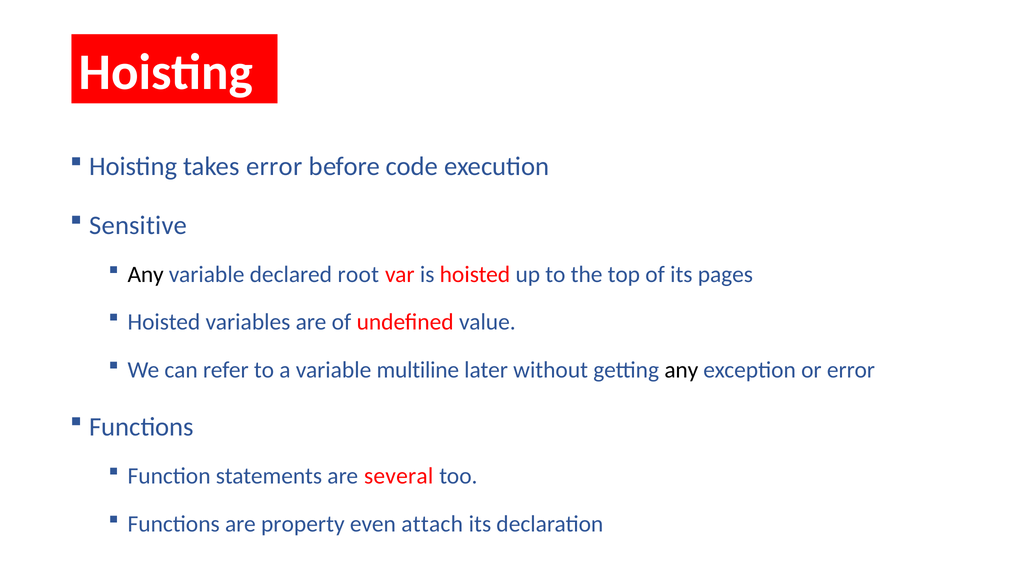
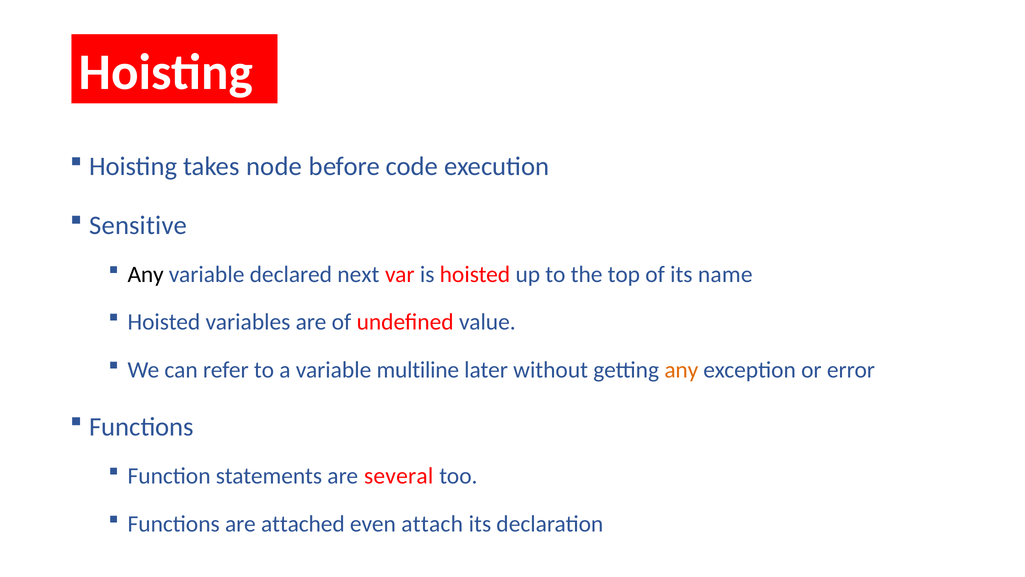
takes error: error -> node (274, 166)
root: root -> next (358, 274)
pages: pages -> name (725, 274)
any colour: black -> orange (681, 369)
property: property -> attached (303, 523)
